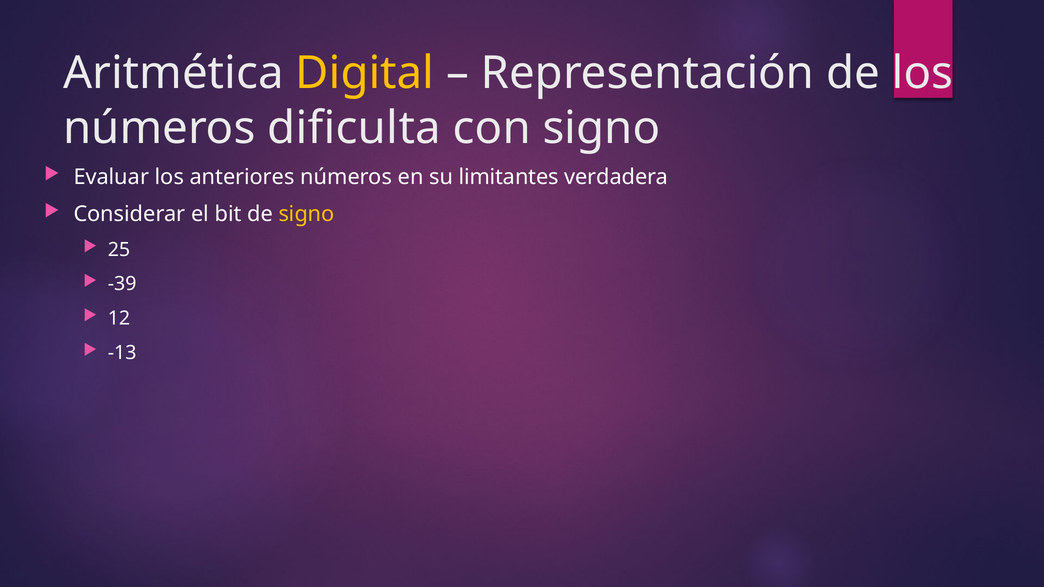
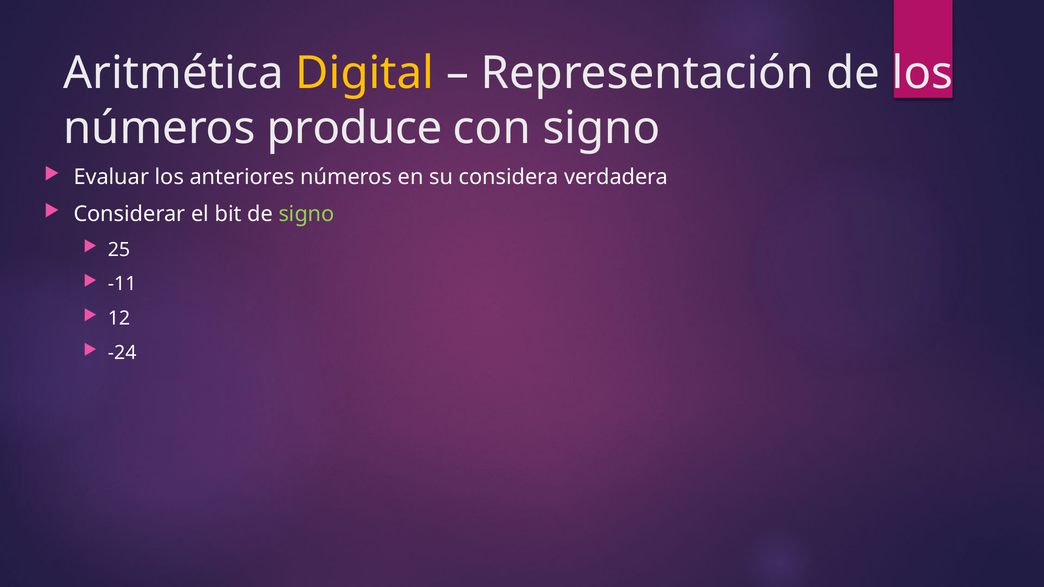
dificulta: dificulta -> produce (354, 128)
limitantes: limitantes -> considera (509, 177)
signo colour: yellow -> light green (307, 214)
-39: -39 -> -11 (122, 284)
-13: -13 -> -24 (122, 353)
